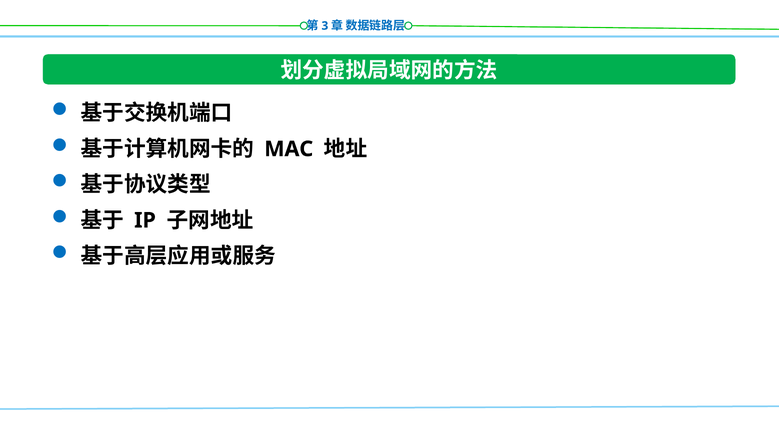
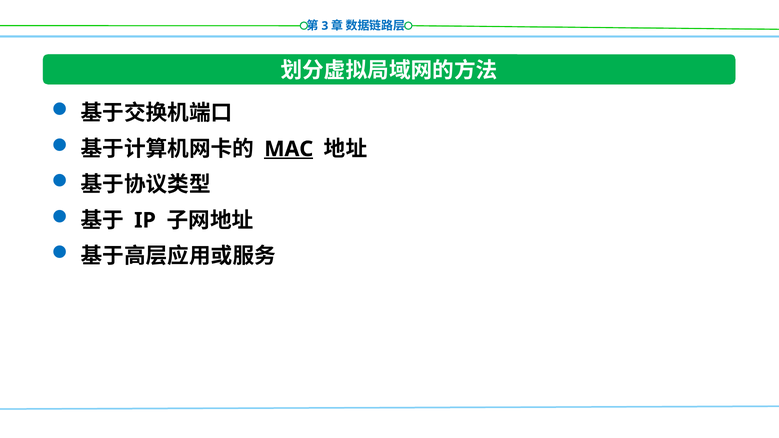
MAC underline: none -> present (289, 149)
